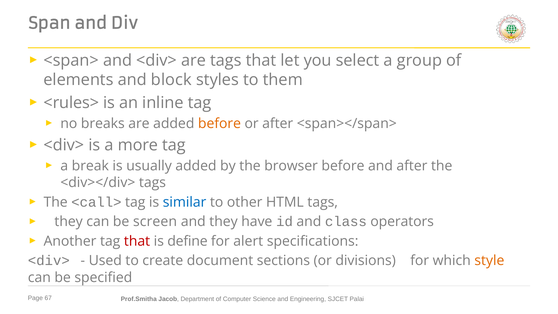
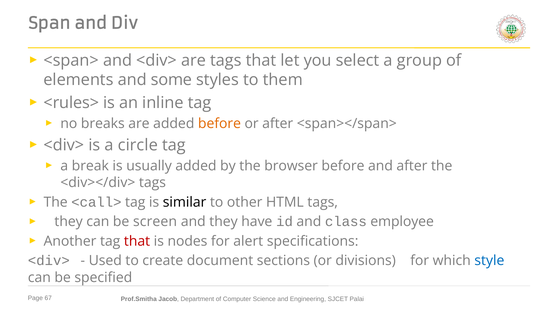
block: block -> some (171, 80)
more: more -> circle (138, 145)
similar colour: blue -> black (185, 202)
operators: operators -> employee (402, 222)
define: define -> nodes (187, 241)
style colour: orange -> blue (489, 261)
